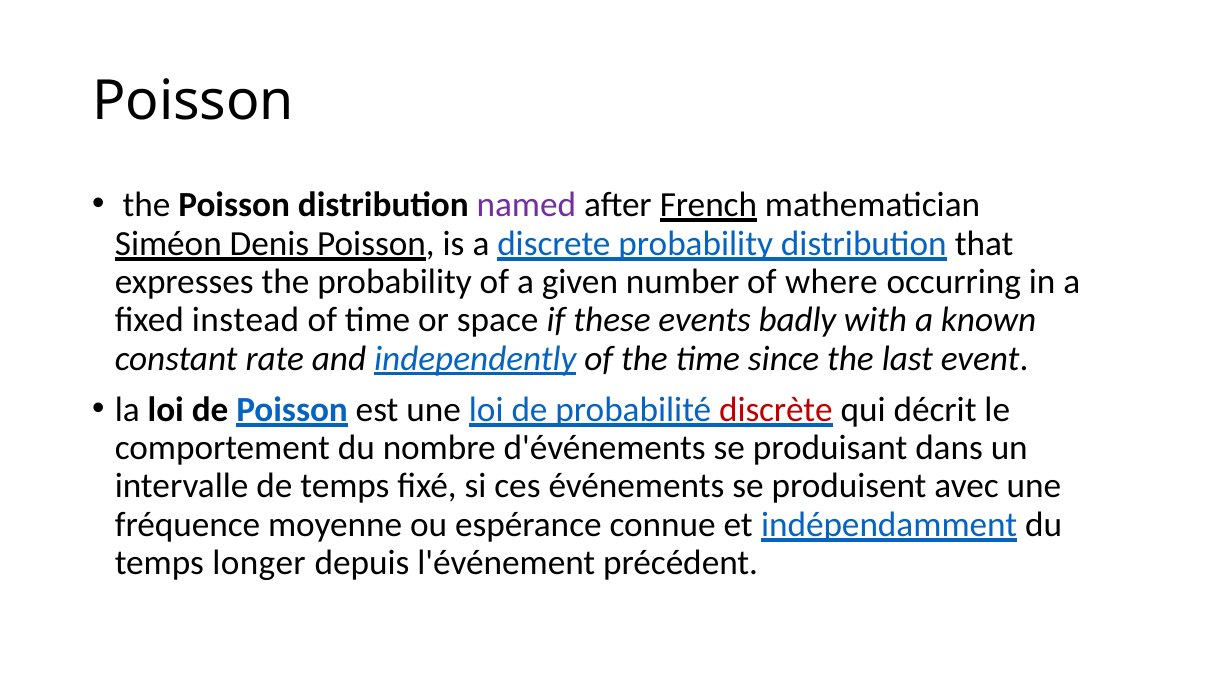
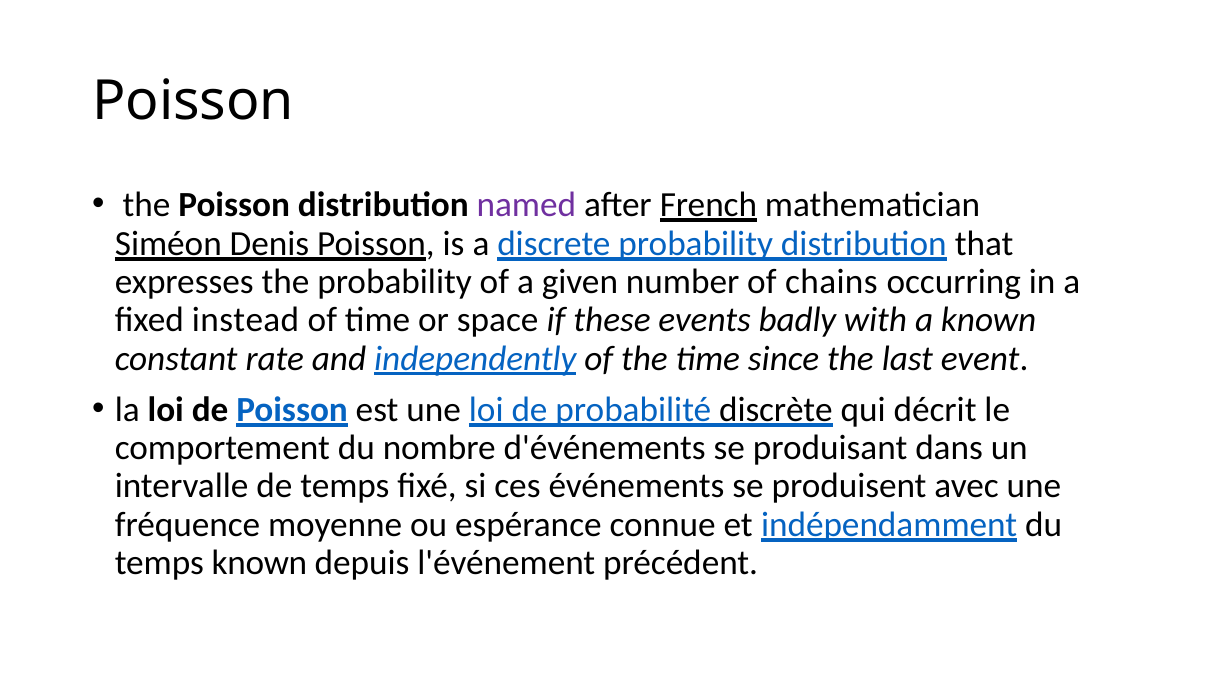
where: where -> chains (831, 282)
discrète colour: red -> black (776, 410)
temps longer: longer -> known (259, 563)
